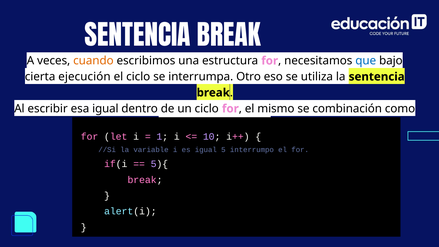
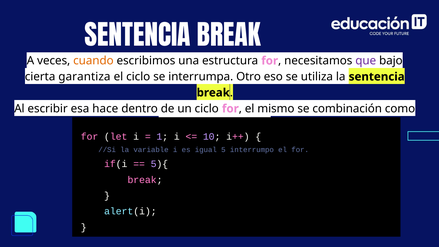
que colour: blue -> purple (366, 61)
ejecución: ejecución -> garantiza (84, 77)
esa igual: igual -> hace (105, 109)
